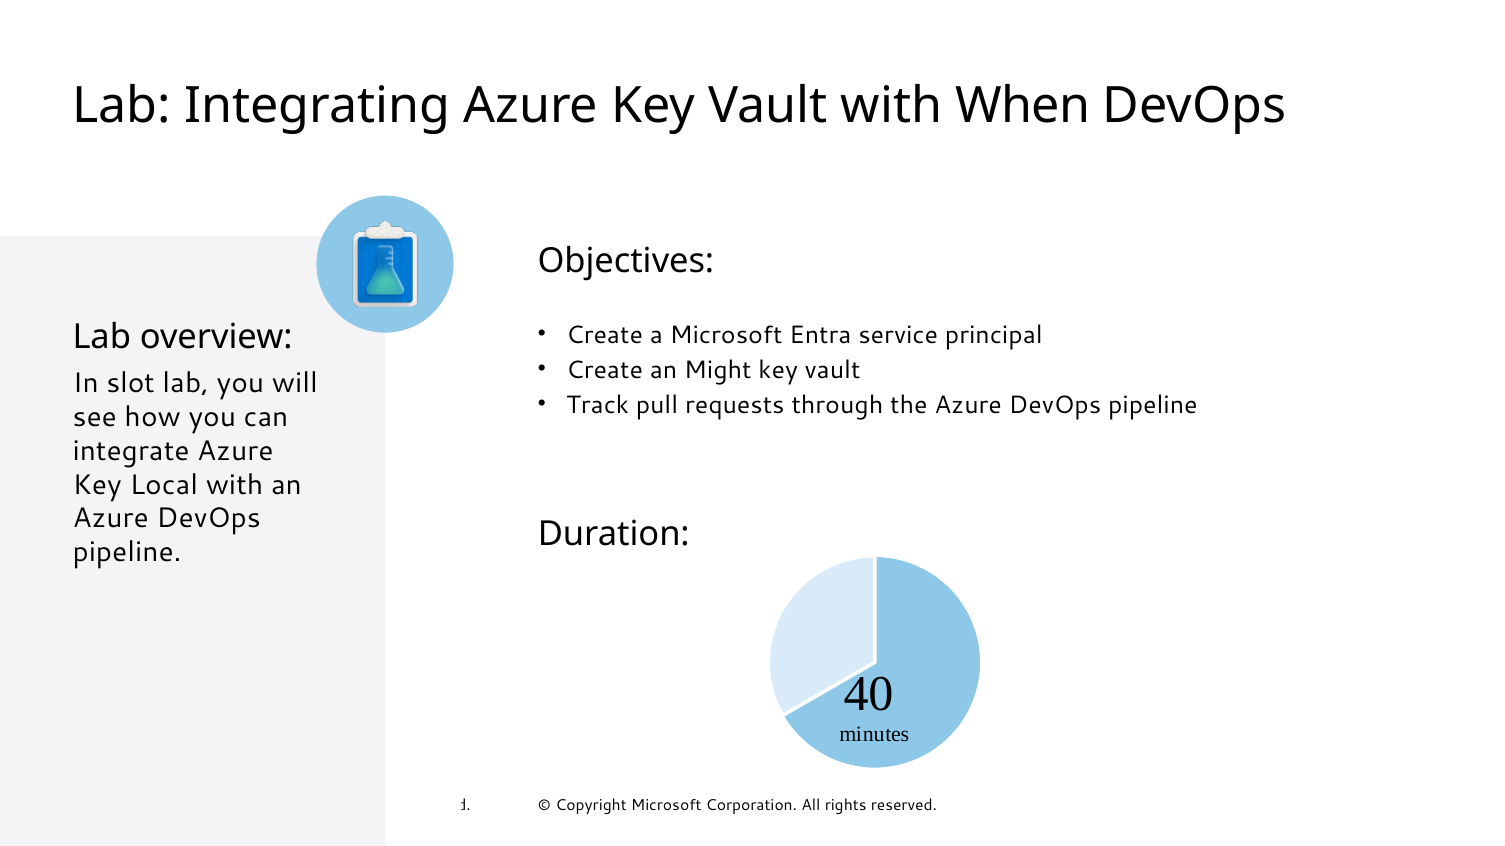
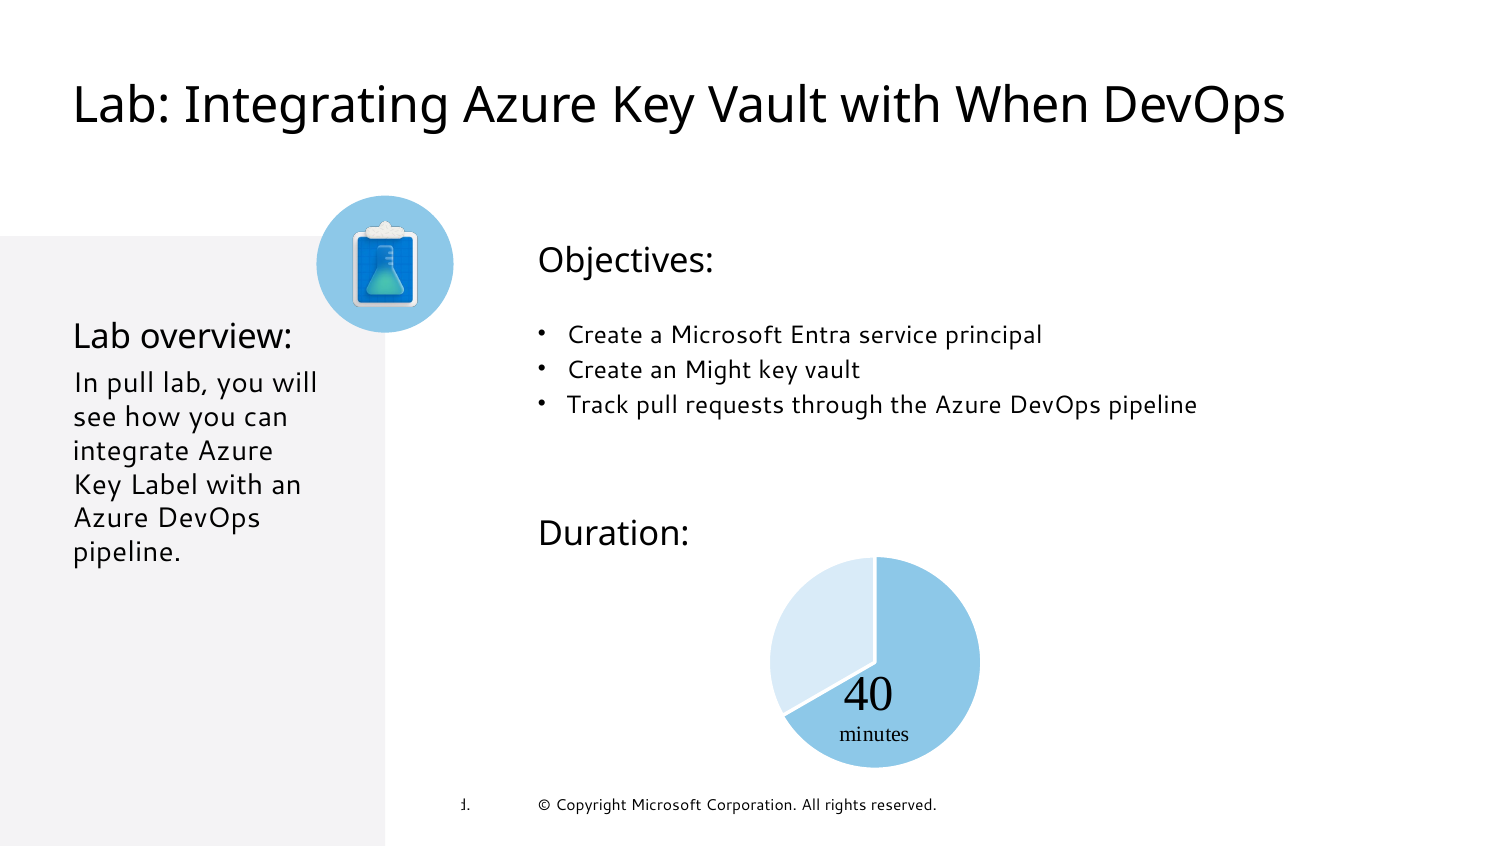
In slot: slot -> pull (131, 383)
Local: Local -> Label (164, 485)
